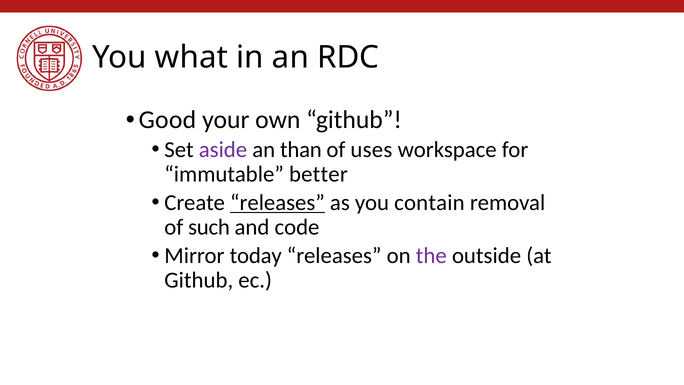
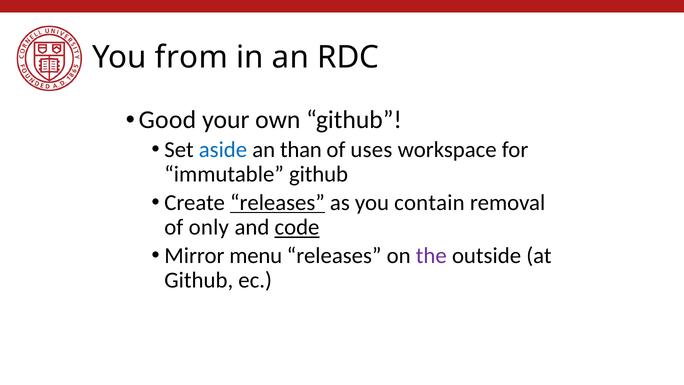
what: what -> from (191, 57)
aside colour: purple -> blue (223, 150)
immutable better: better -> github (319, 174)
such: such -> only (209, 227)
code underline: none -> present (297, 227)
today: today -> menu (256, 255)
